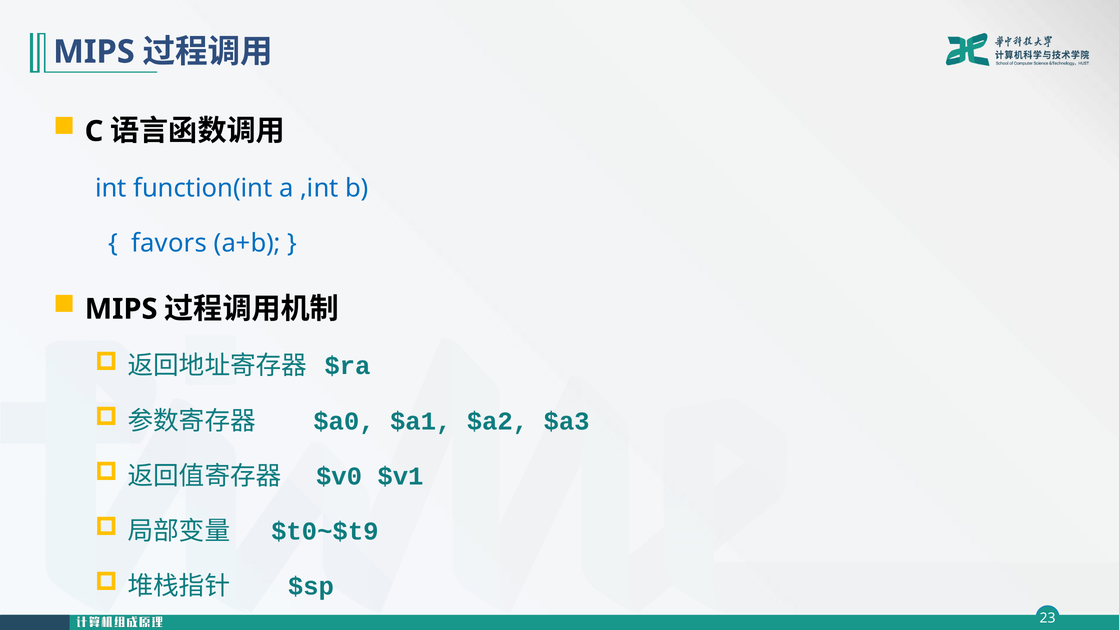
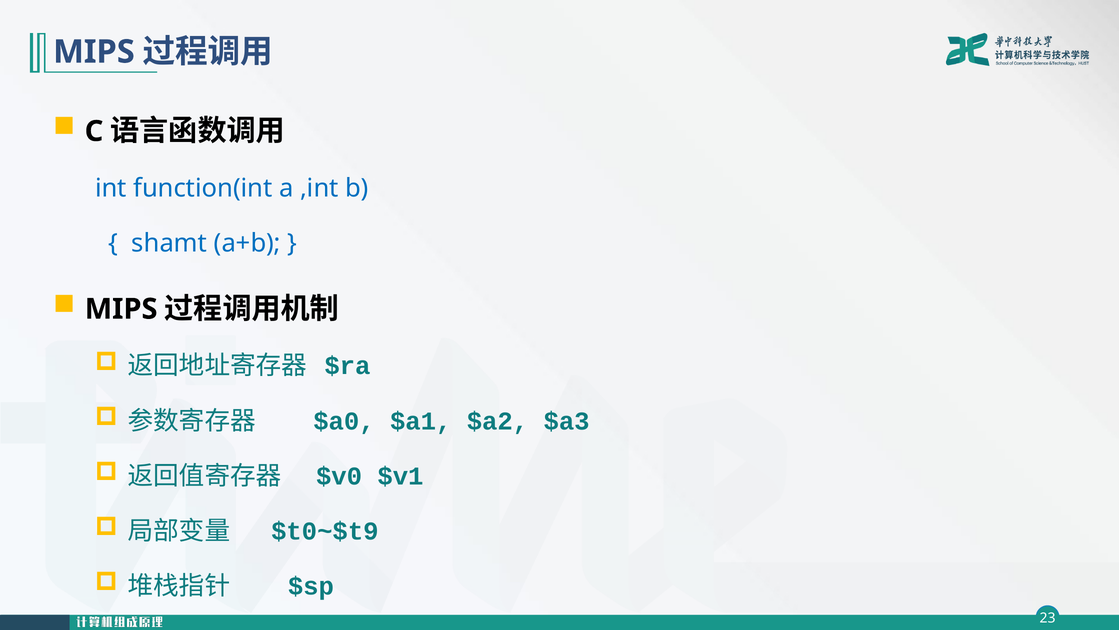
favors: favors -> shamt (169, 243)
